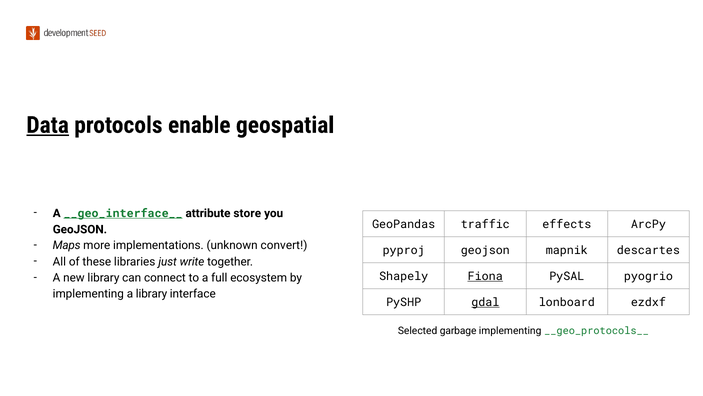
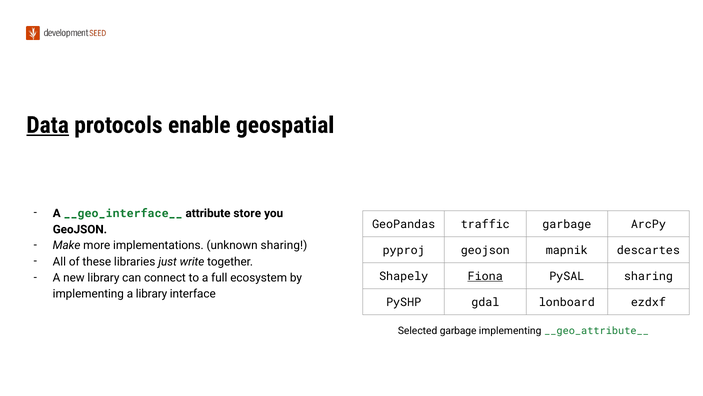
__geo_interface__ underline: present -> none (123, 213)
traffic effects: effects -> garbage (567, 224)
Maps: Maps -> Make (67, 245)
unknown convert: convert -> sharing (284, 245)
PySAL pyogrio: pyogrio -> sharing (648, 276)
gdal underline: present -> none (485, 302)
__geo_protocols__: __geo_protocols__ -> __geo_attribute__ (597, 330)
